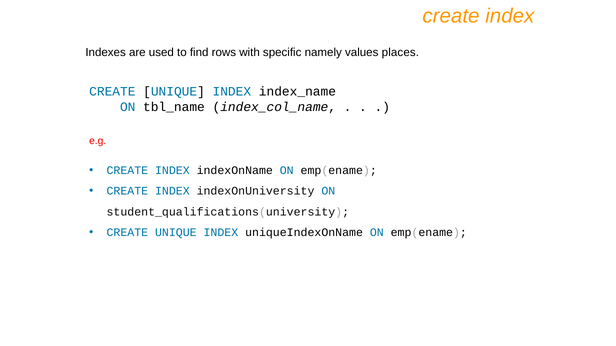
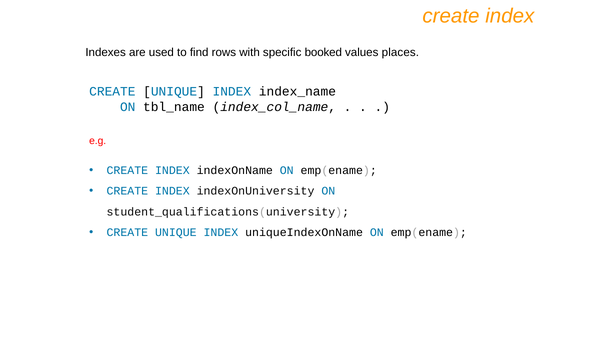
namely: namely -> booked (323, 52)
